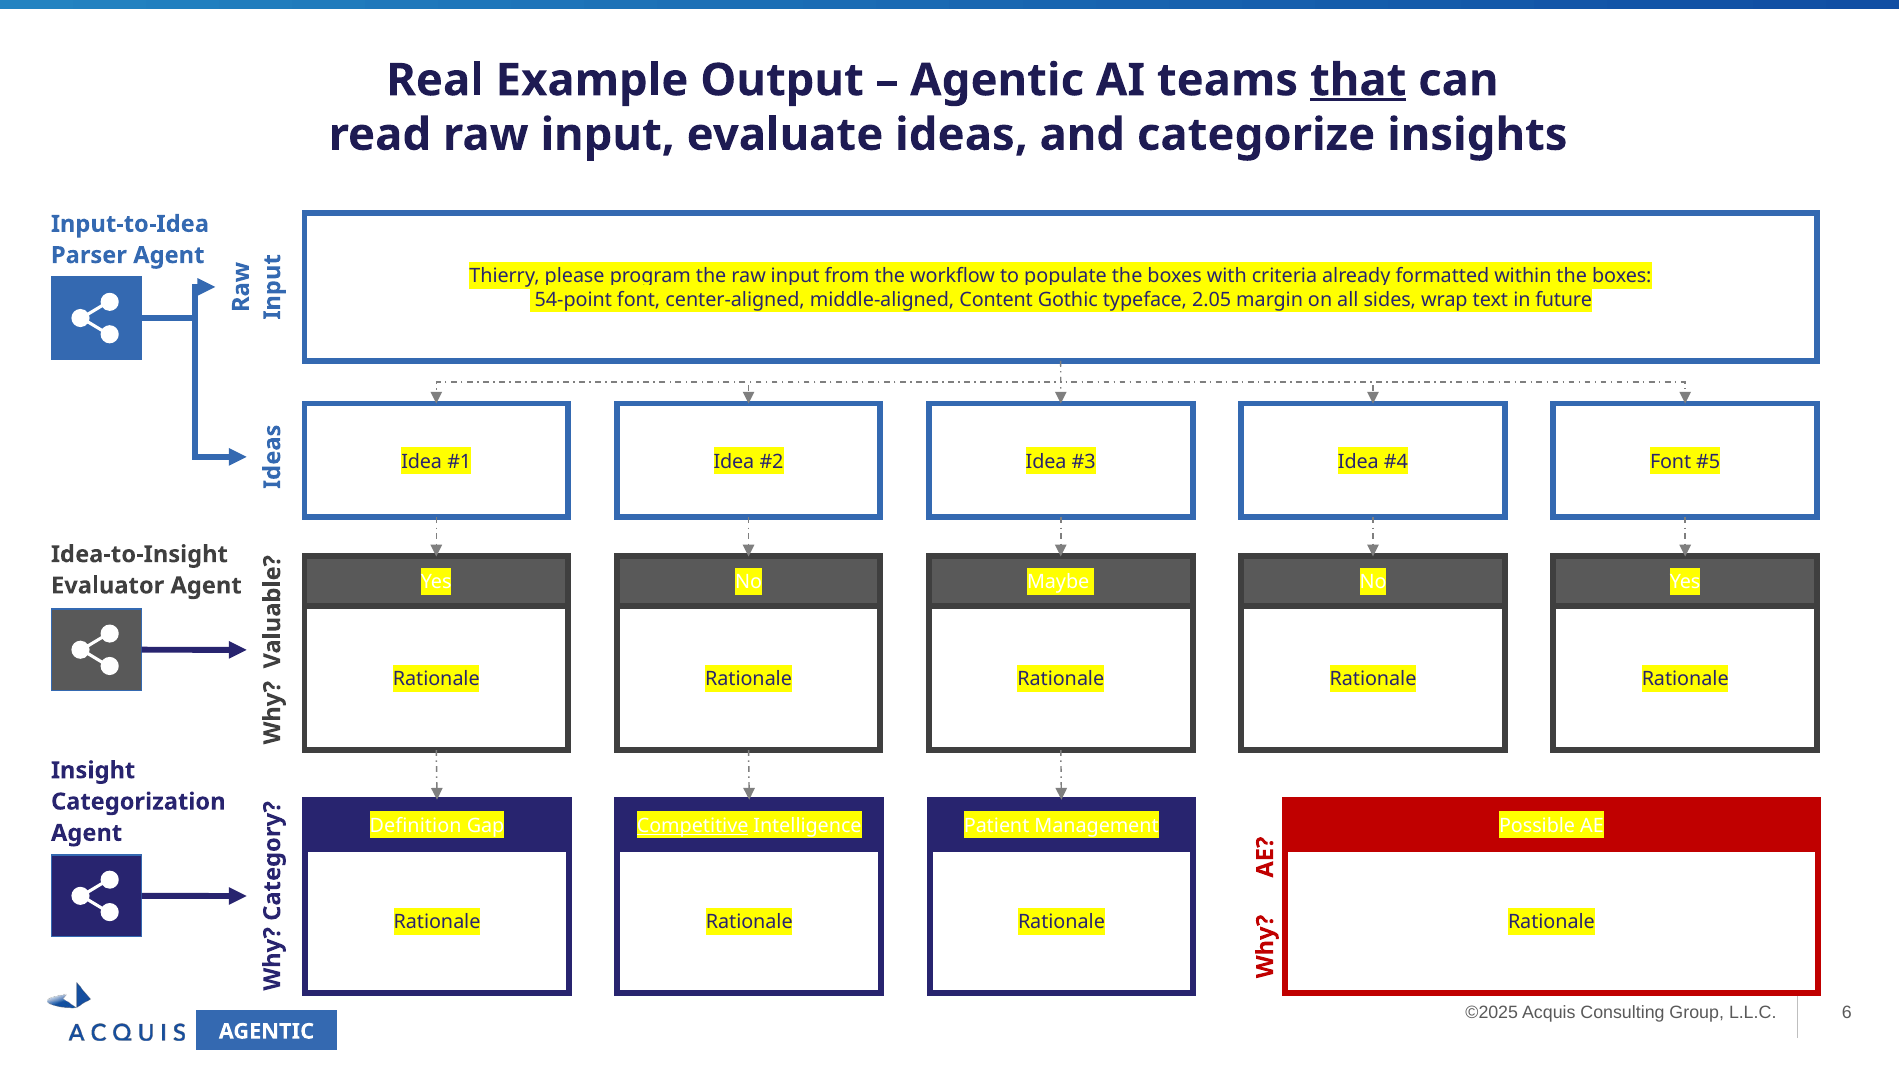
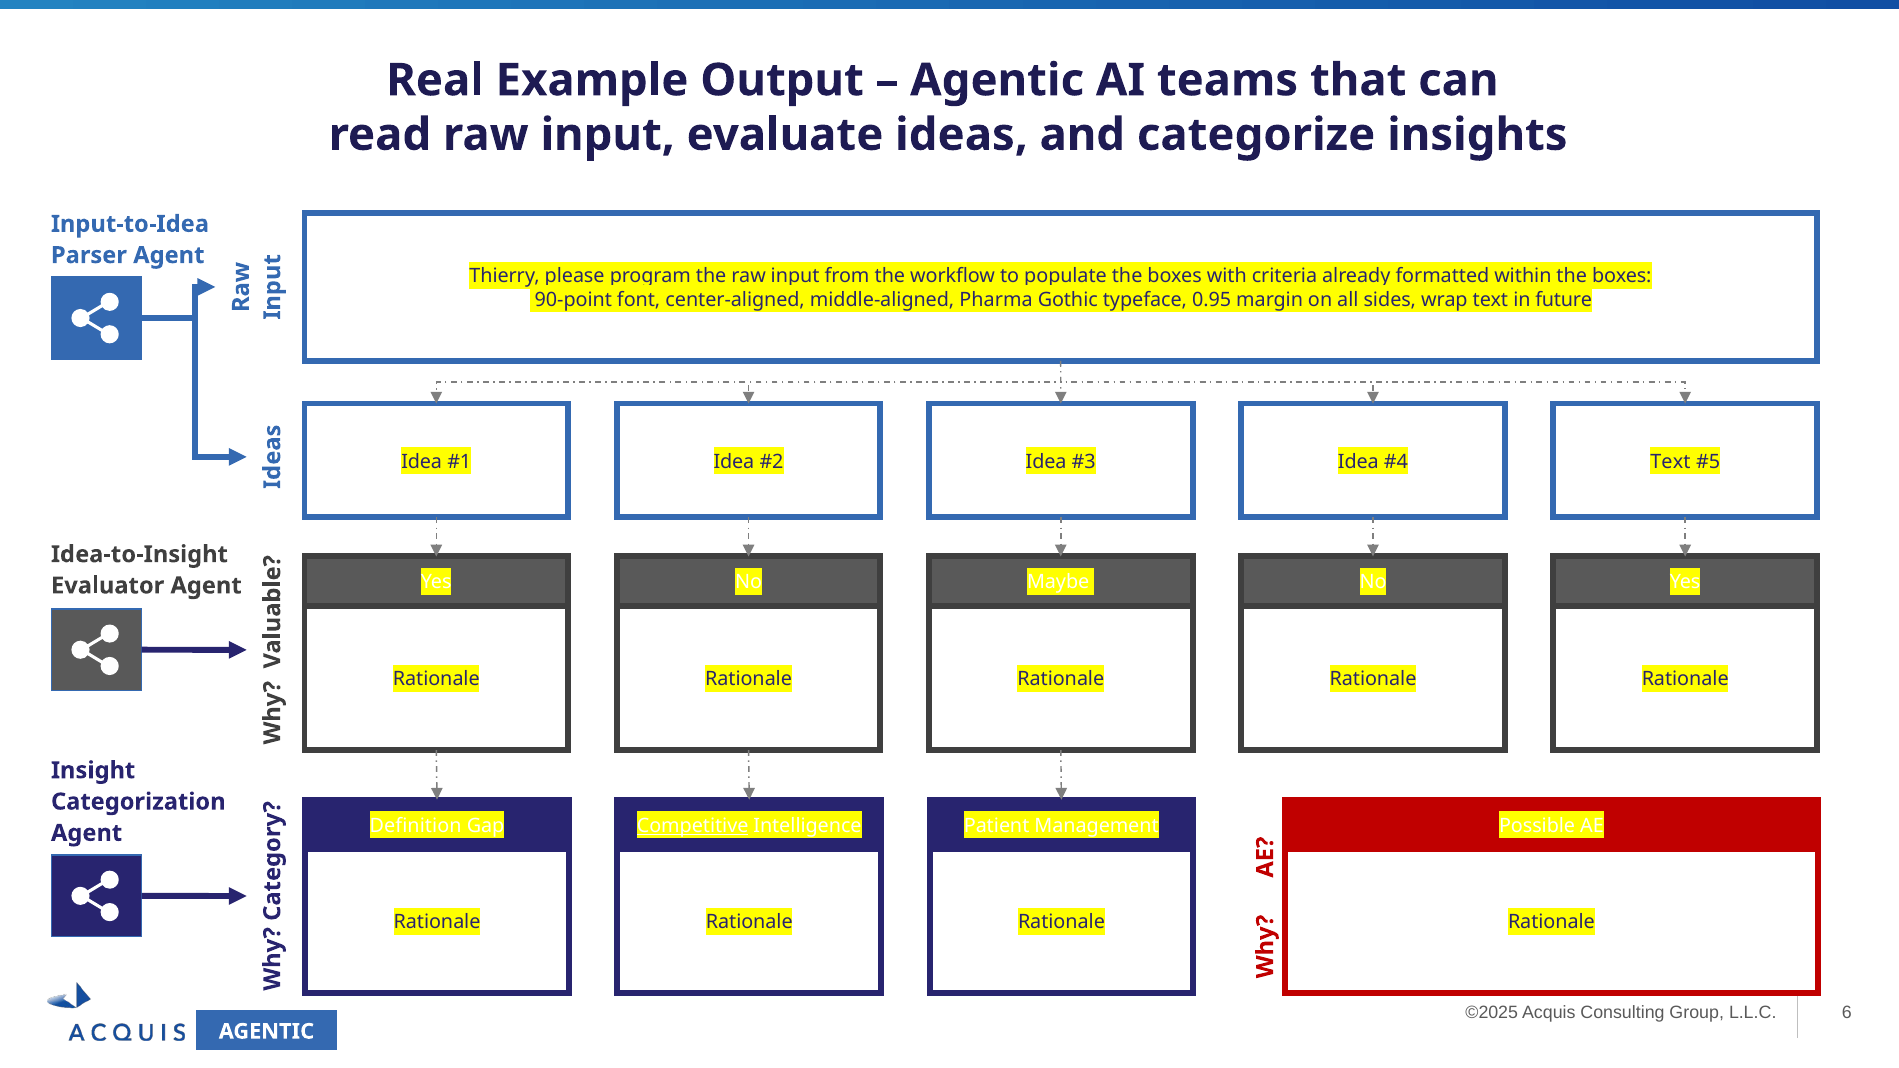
that underline: present -> none (1358, 80)
54-point: 54-point -> 90-point (573, 300)
Content: Content -> Pharma (996, 300)
2.05: 2.05 -> 0.95 (1212, 300)
Font: Font -> Text (1670, 462)
